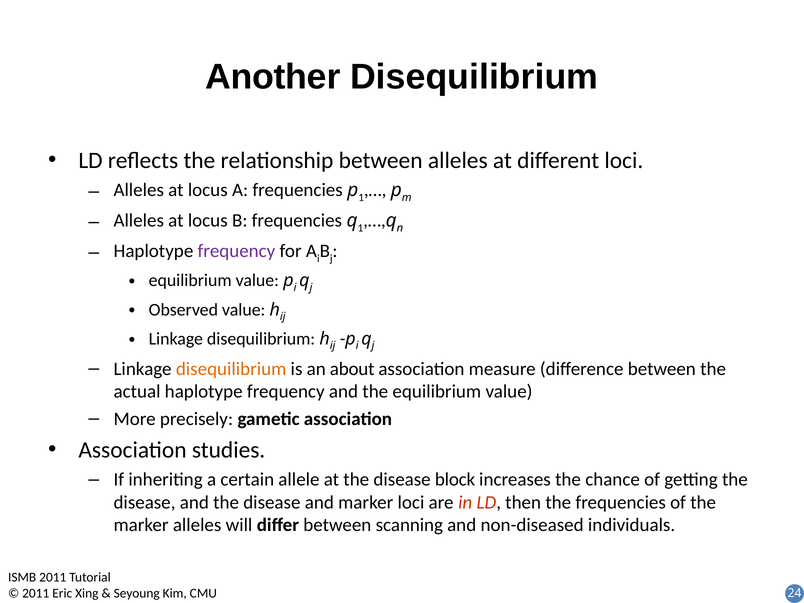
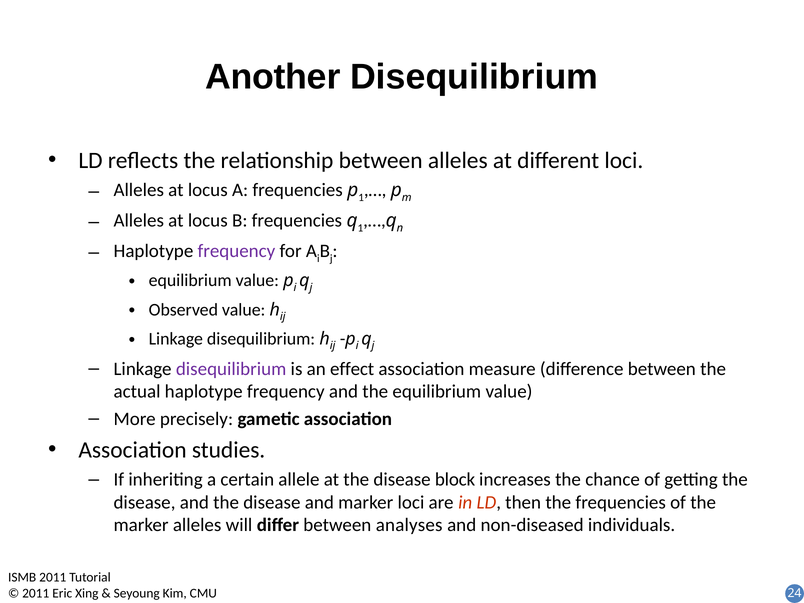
disequilibrium colour: orange -> purple (231, 369)
about: about -> effect (352, 369)
scanning: scanning -> analyses (409, 525)
